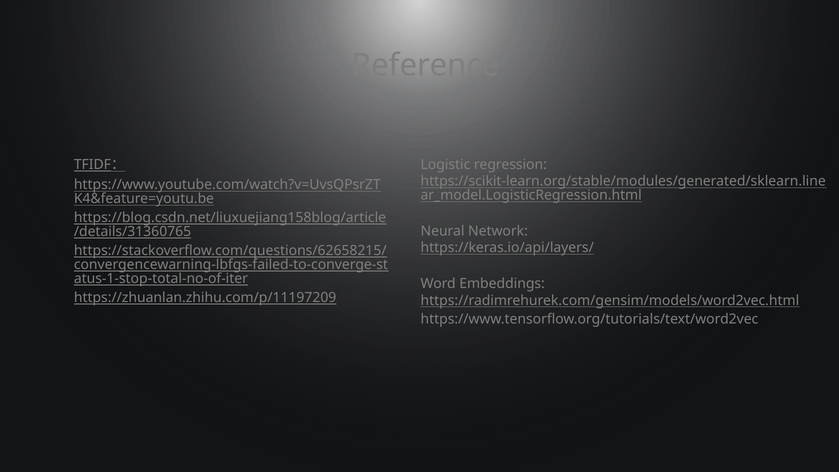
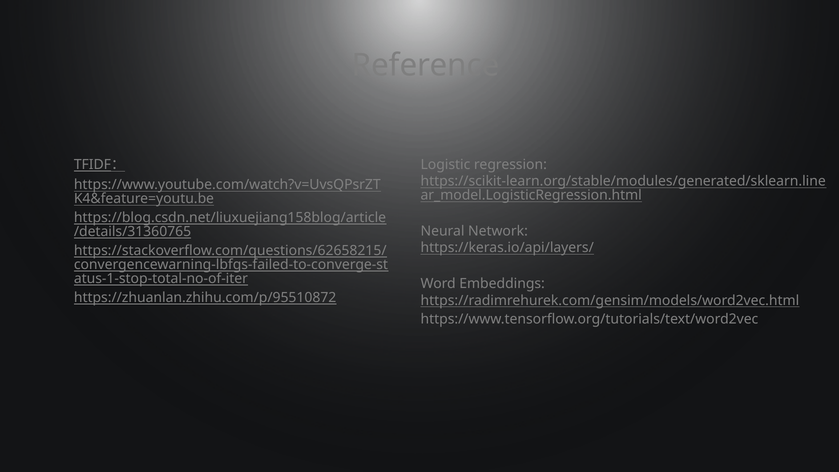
https://zhuanlan.zhihu.com/p/11197209: https://zhuanlan.zhihu.com/p/11197209 -> https://zhuanlan.zhihu.com/p/95510872 (205, 298)
